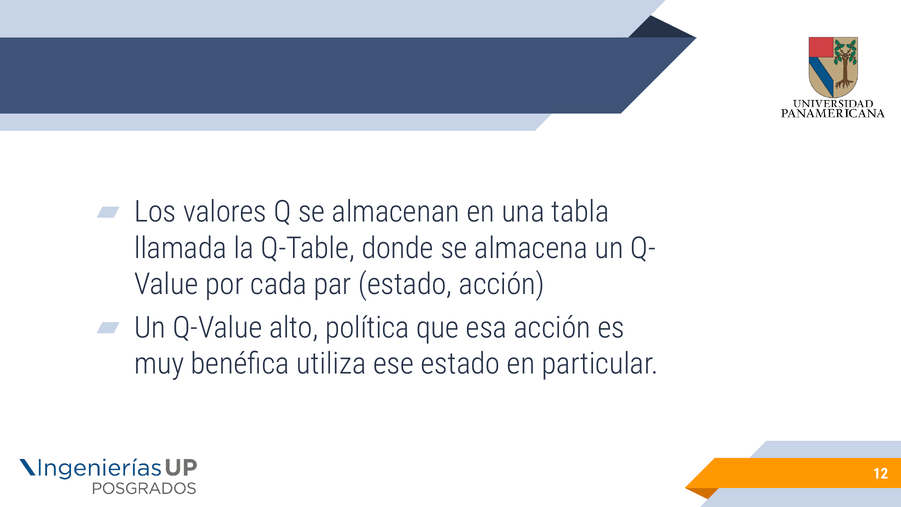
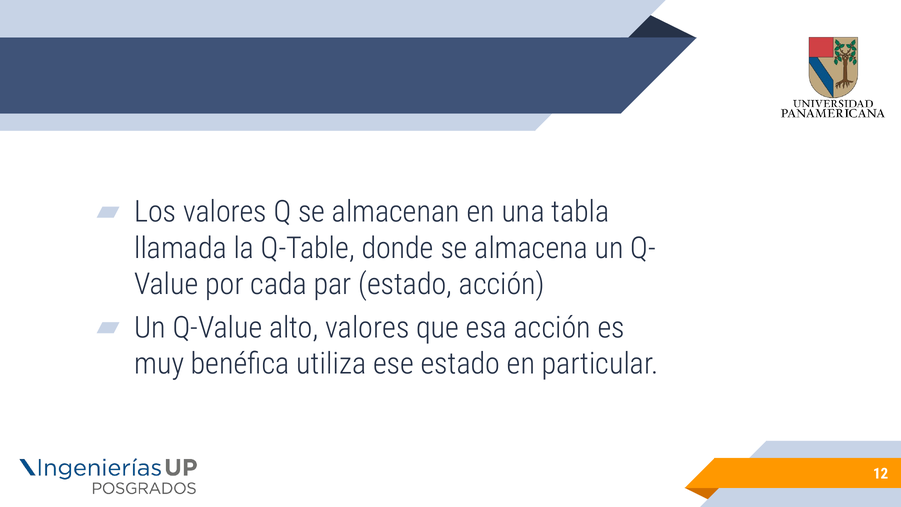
alto política: política -> valores (367, 328)
